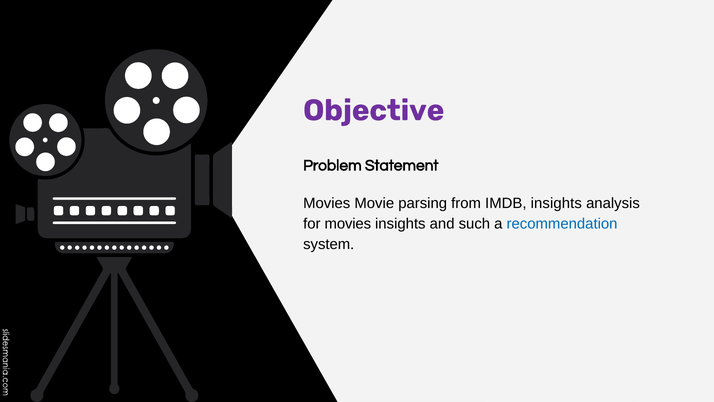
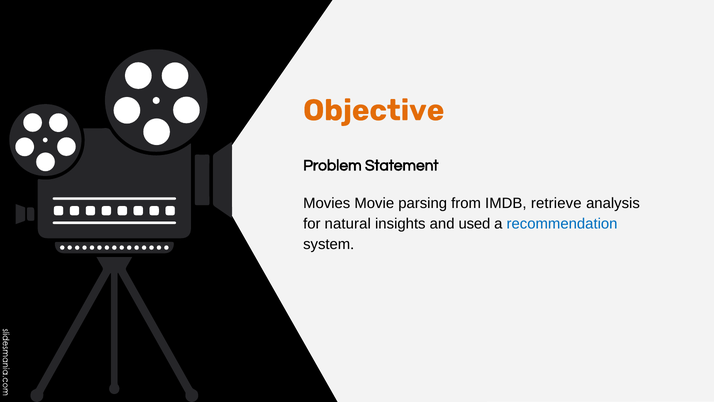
Objective colour: purple -> orange (374, 110)
IMDB insights: insights -> retrieve (556, 203)
for movies: movies -> natural (348, 224)
such: such -> used (474, 224)
